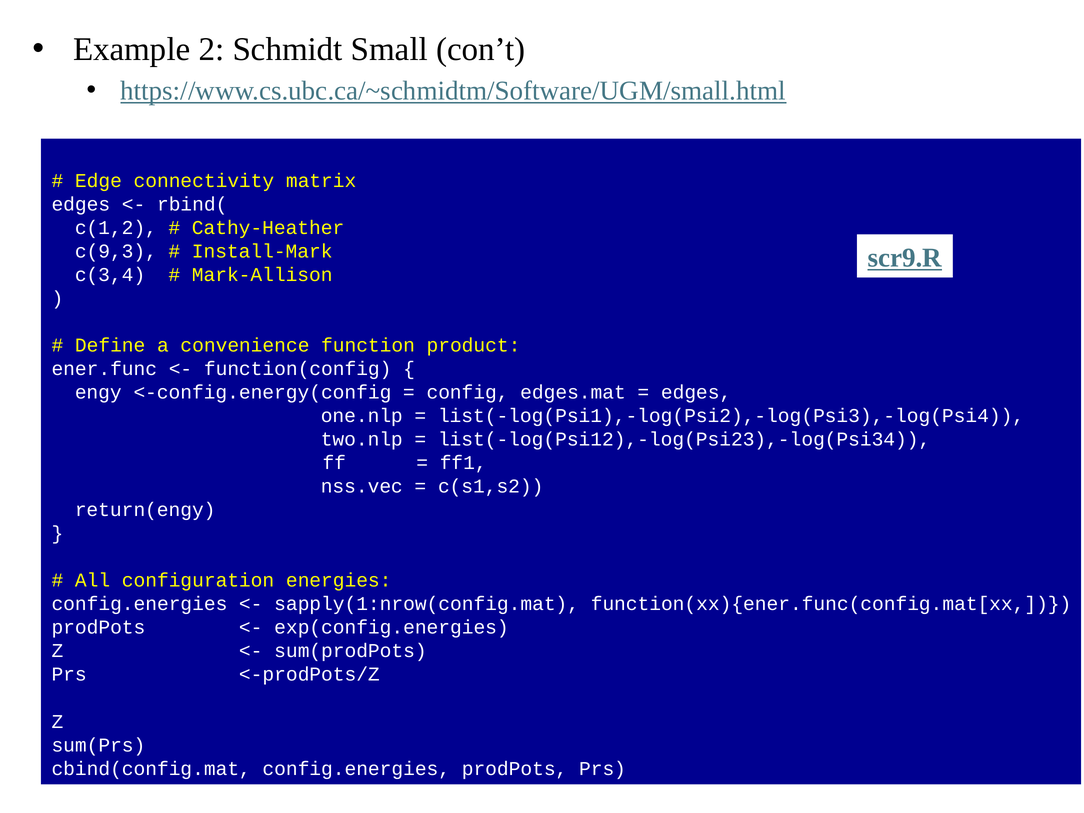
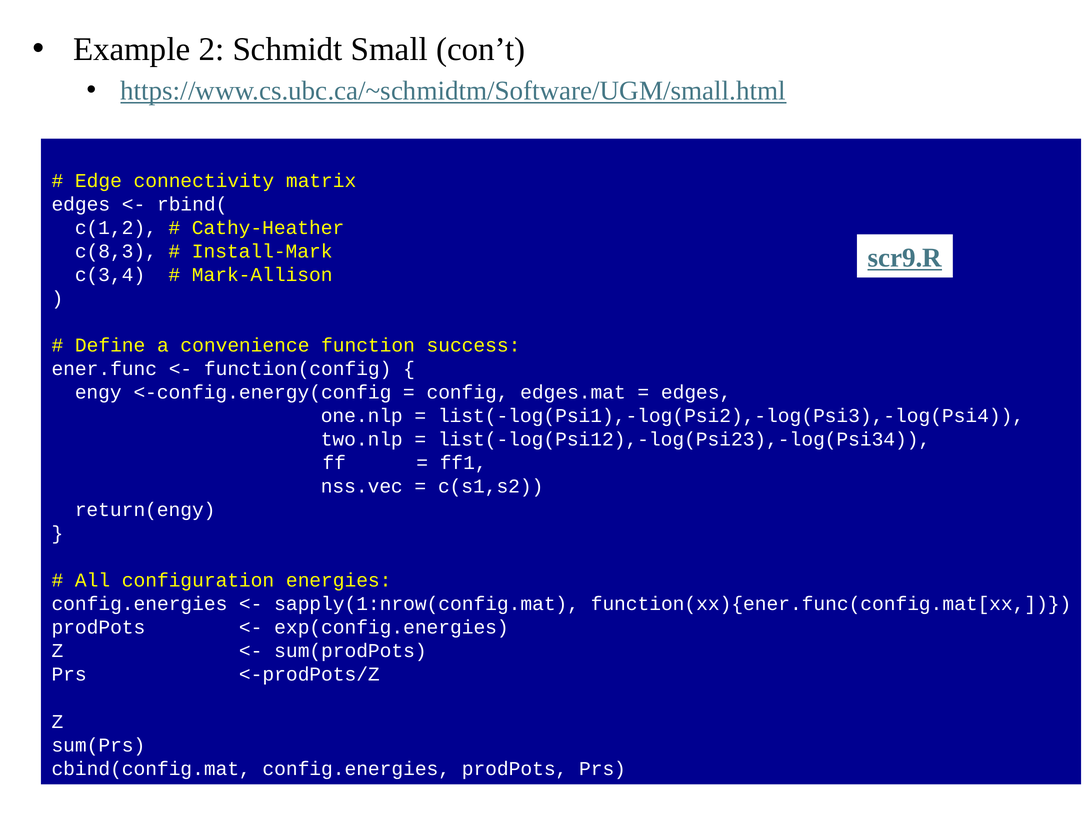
c(9,3: c(9,3 -> c(8,3 (116, 251)
product: product -> success (473, 345)
